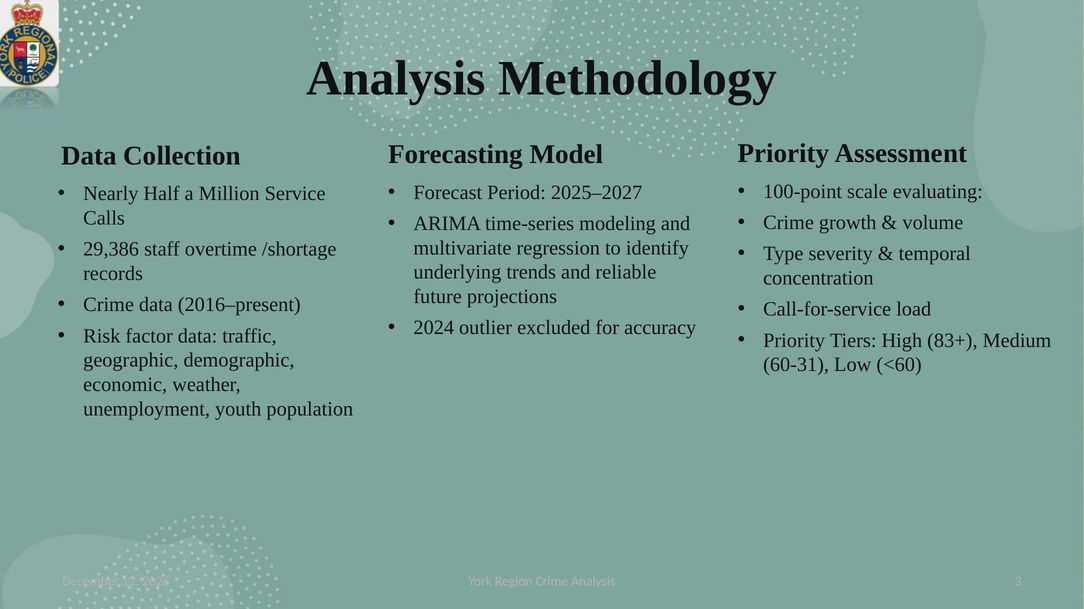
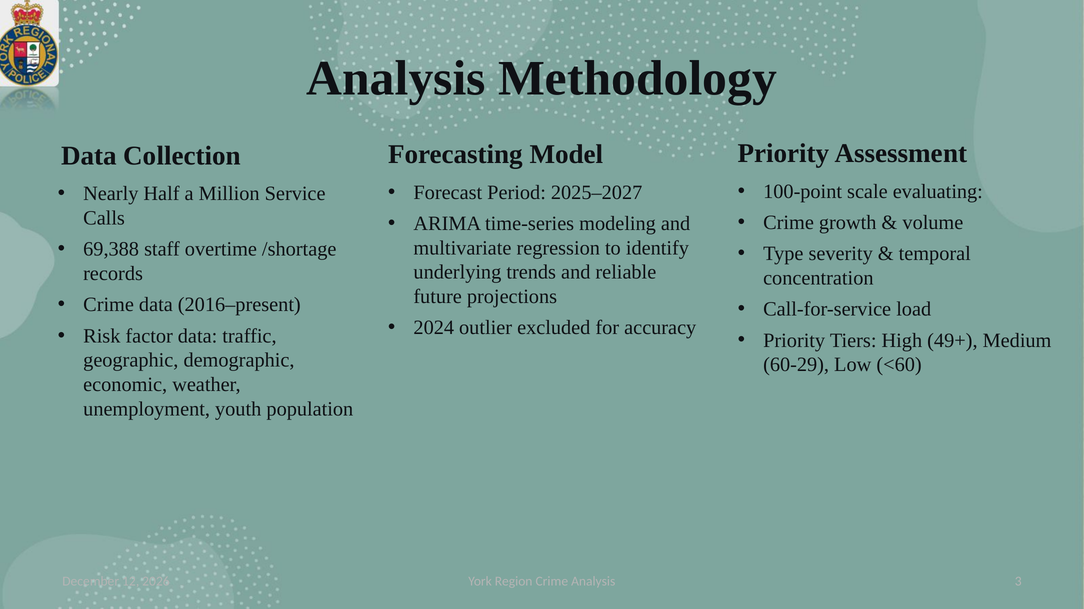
29,386: 29,386 -> 69,388 (111, 250)
83+: 83+ -> 49+ (952, 341)
60-31: 60-31 -> 60-29 (796, 365)
